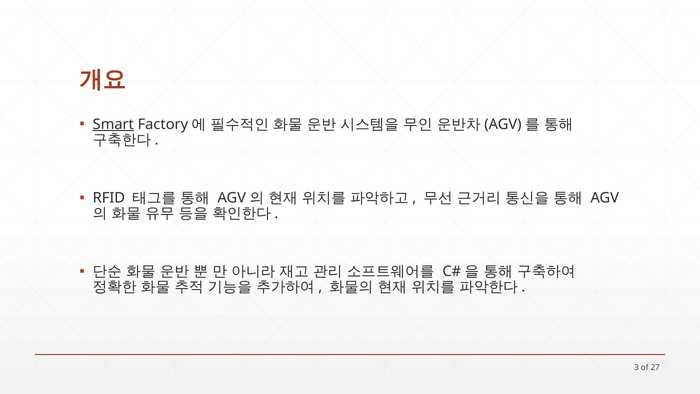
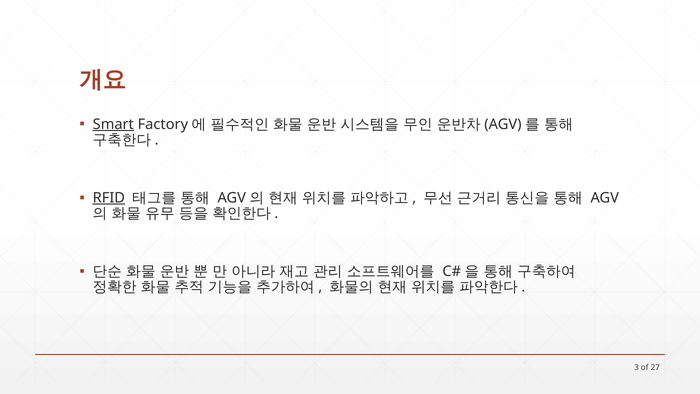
RFID underline: none -> present (109, 198)
